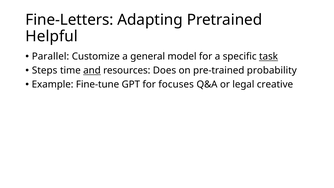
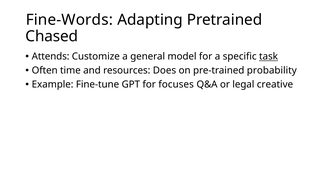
Fine-Letters: Fine-Letters -> Fine-Words (69, 20)
Helpful: Helpful -> Chased (52, 36)
Parallel: Parallel -> Attends (51, 56)
Steps: Steps -> Often (45, 70)
and underline: present -> none (92, 70)
